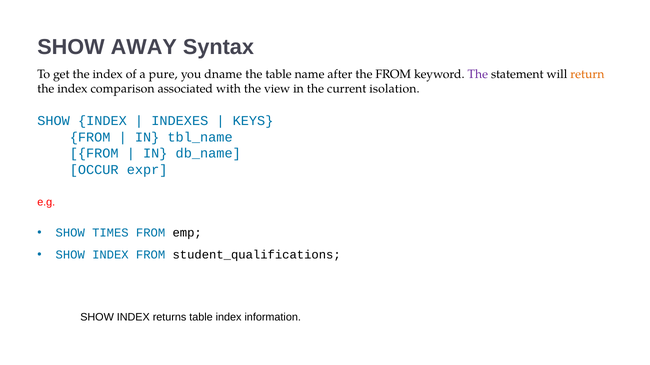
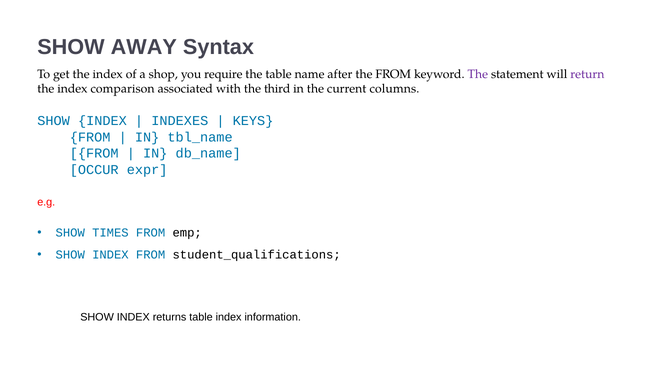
pure: pure -> shop (163, 74)
dname: dname -> require (223, 74)
return colour: orange -> purple (587, 74)
view: view -> third (277, 89)
isolation: isolation -> columns (394, 89)
